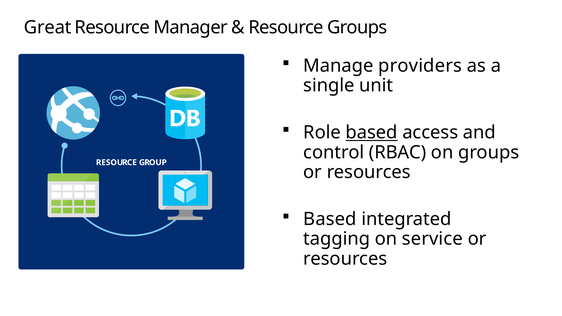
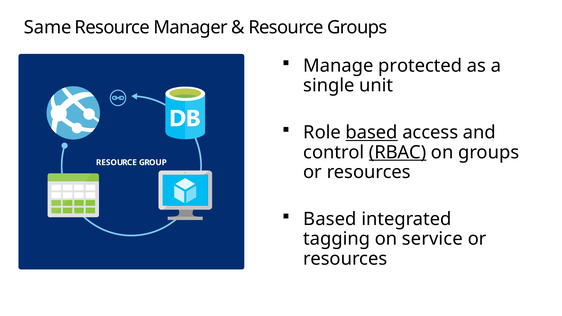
Great: Great -> Same (48, 27)
providers: providers -> protected (420, 66)
RBAC underline: none -> present (398, 152)
